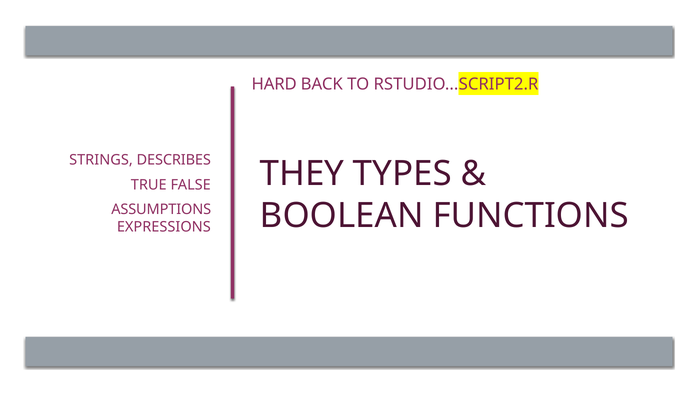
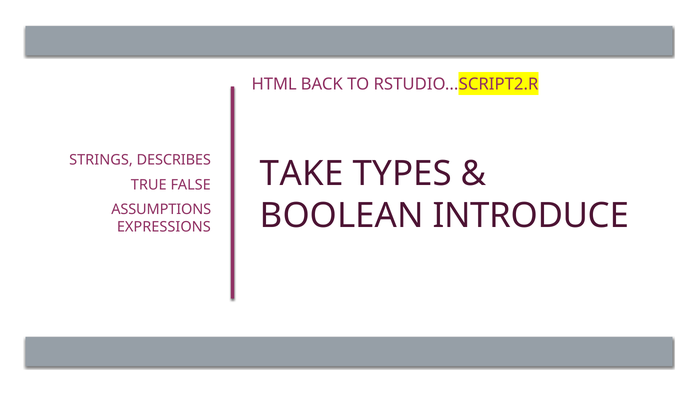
HARD: HARD -> HTML (274, 84)
THEY: THEY -> TAKE (302, 174)
FUNCTIONS: FUNCTIONS -> INTRODUCE (531, 216)
